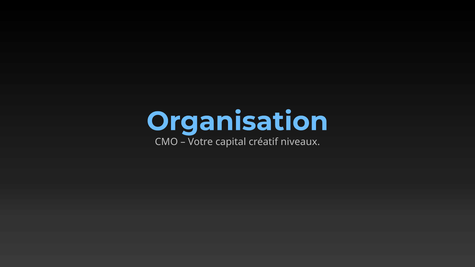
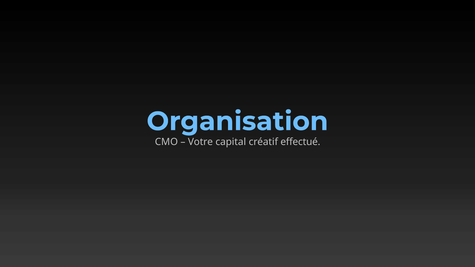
niveaux: niveaux -> effectué (300, 142)
